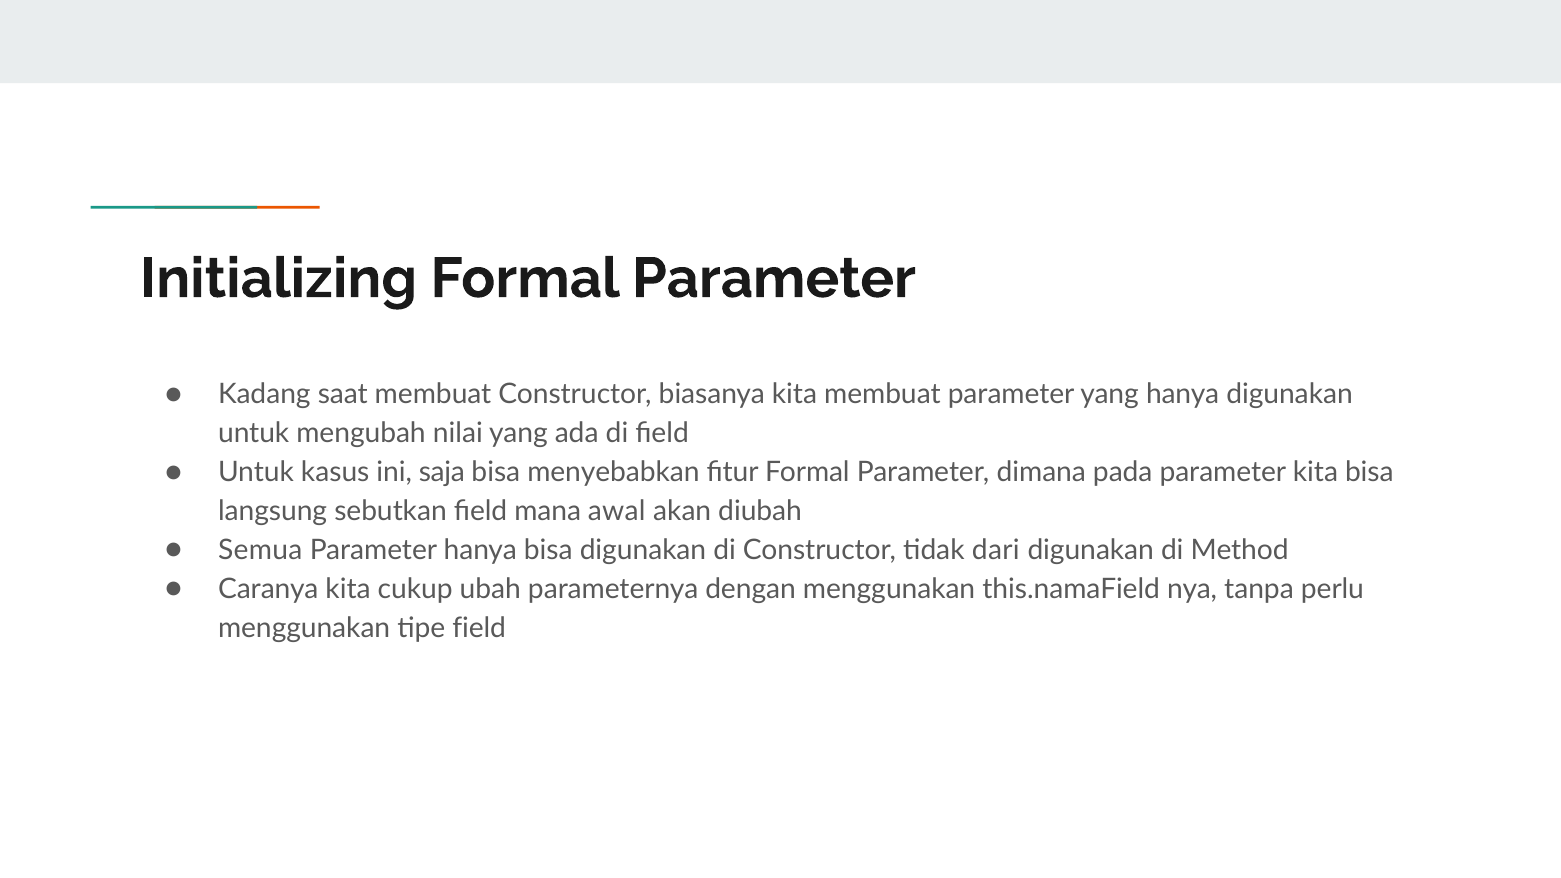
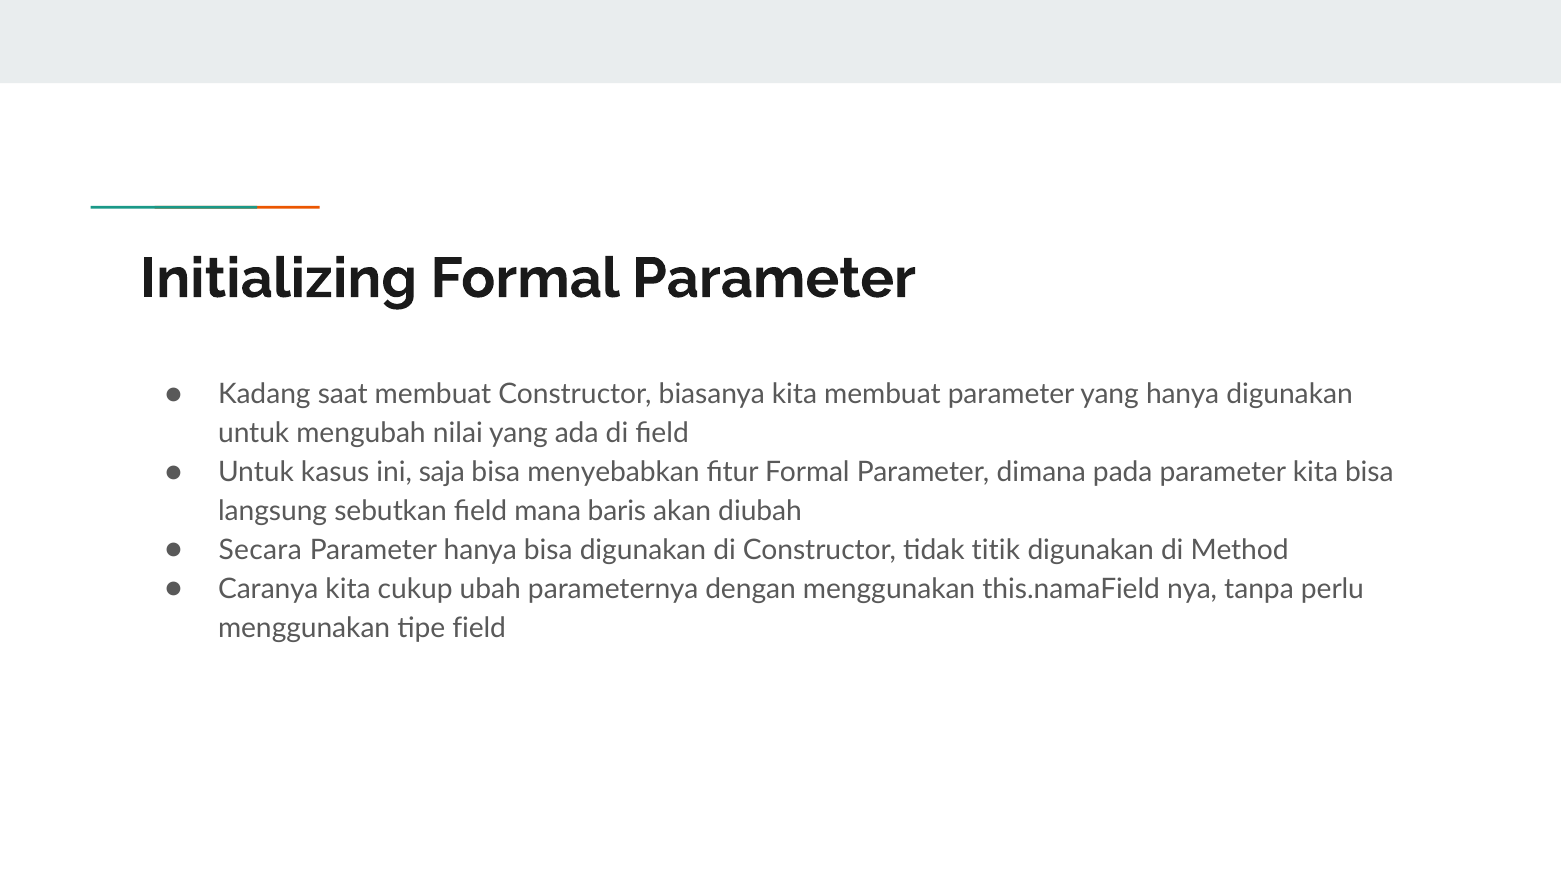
awal: awal -> baris (617, 511)
Semua: Semua -> Secara (260, 550)
dari: dari -> titik (996, 550)
